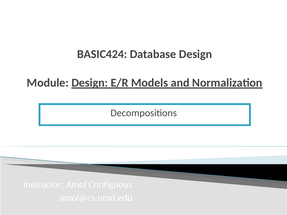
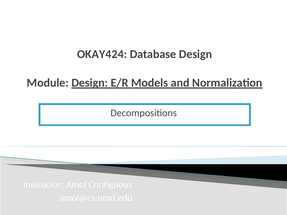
BASIC424: BASIC424 -> OKAY424 (102, 54)
